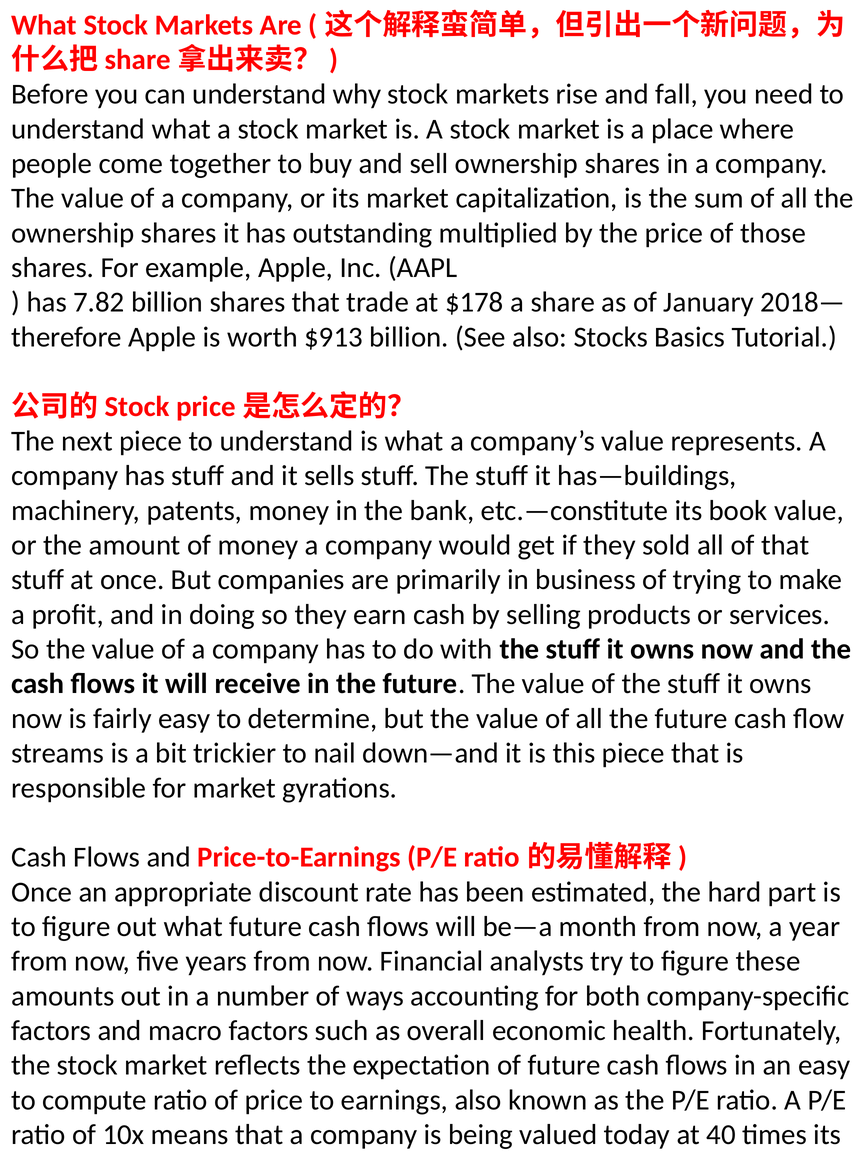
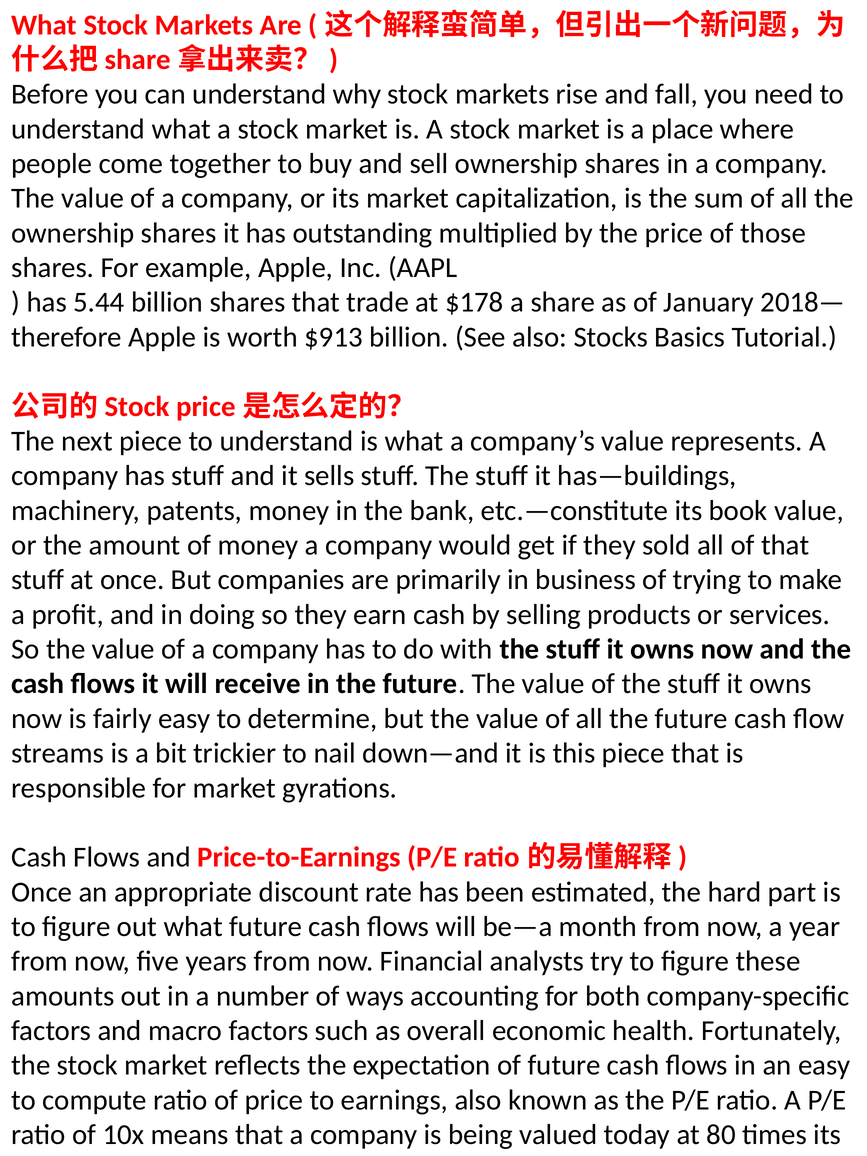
7.82: 7.82 -> 5.44 (99, 302)
40: 40 -> 80 (721, 1135)
